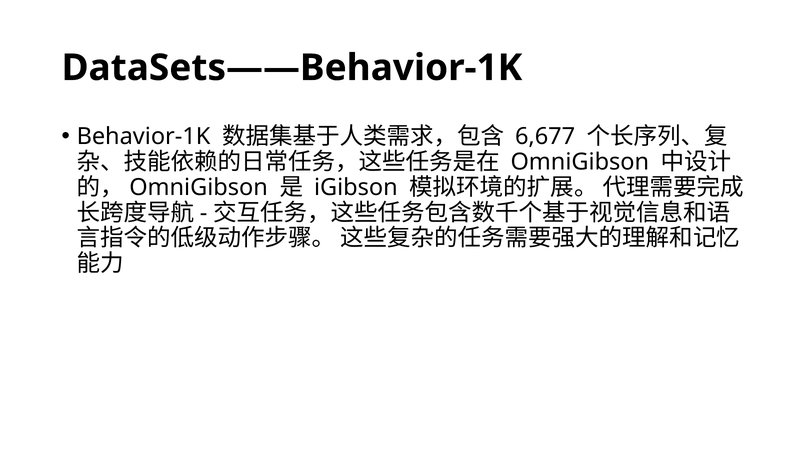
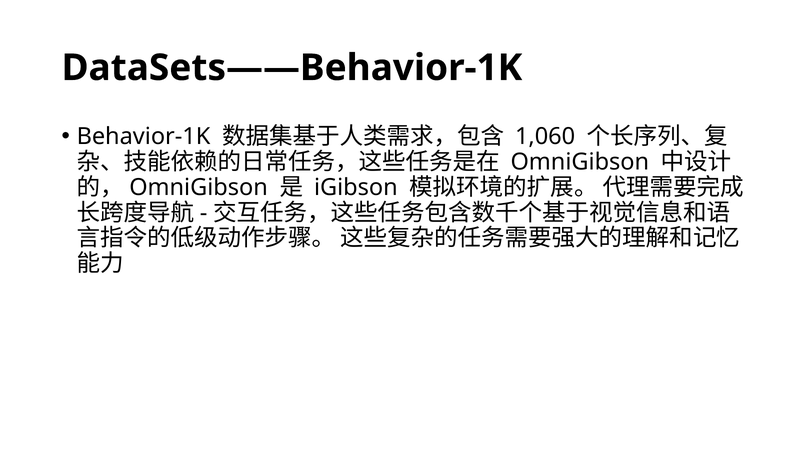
6,677: 6,677 -> 1,060 (545, 136)
